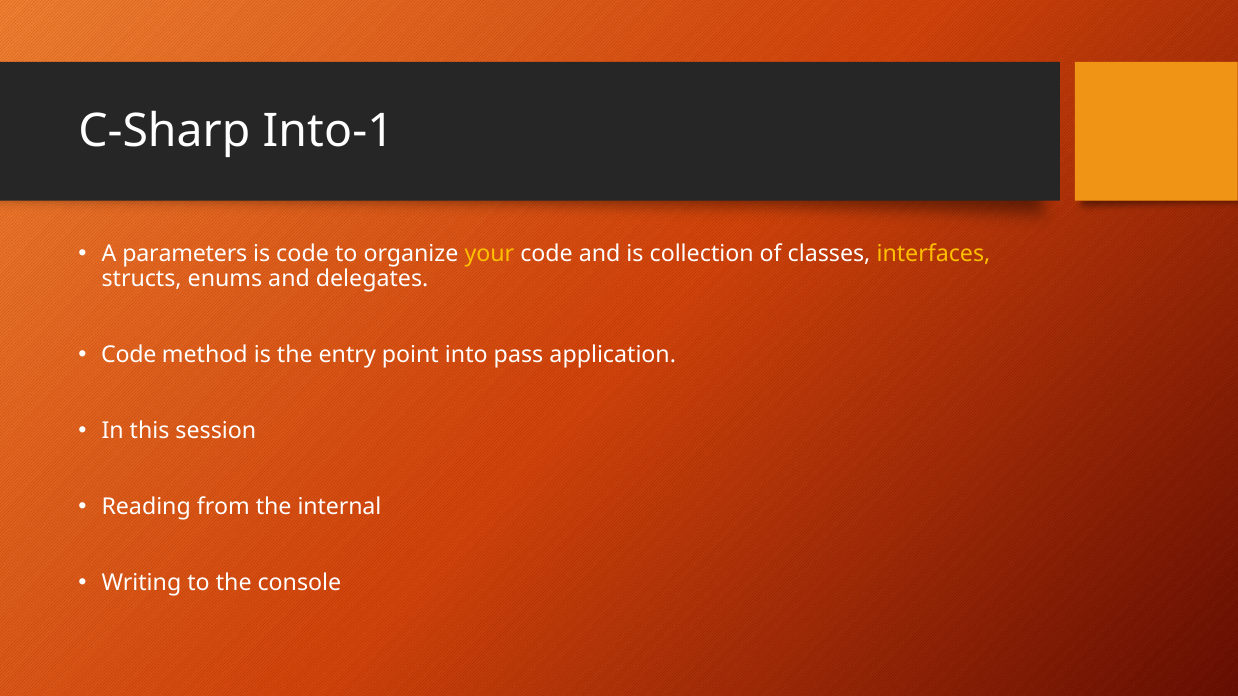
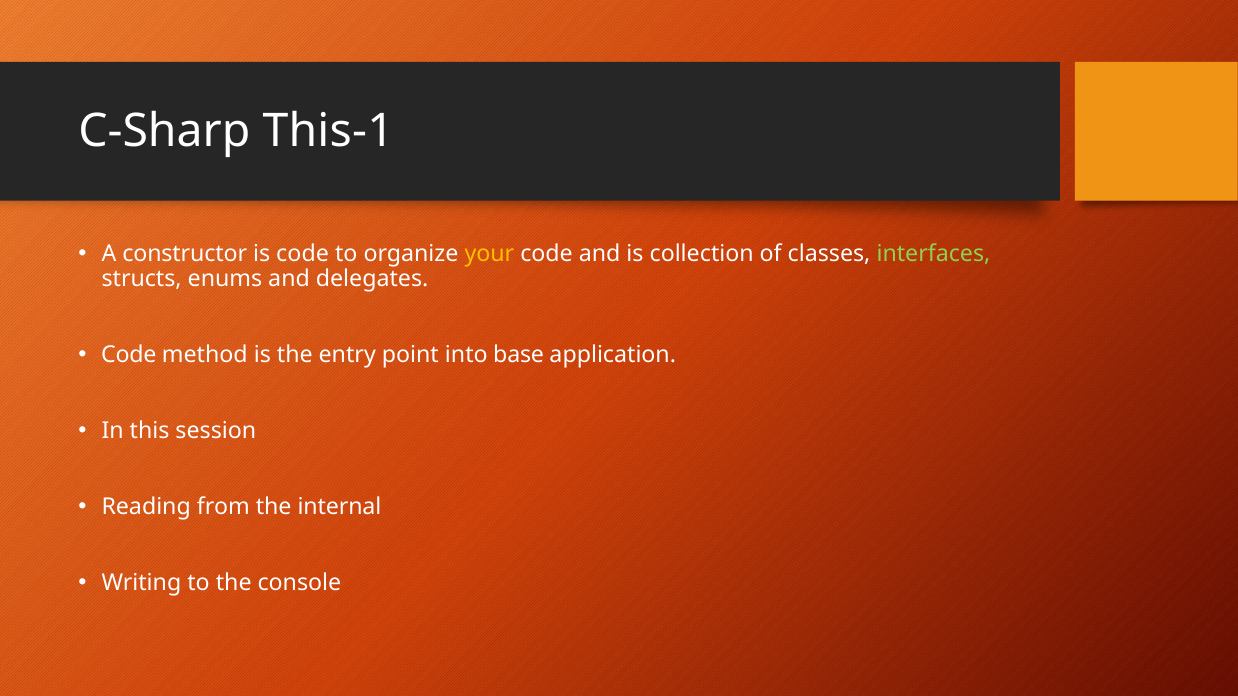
Into-1: Into-1 -> This-1 (328, 131)
parameters: parameters -> constructor (185, 254)
interfaces colour: yellow -> light green (933, 254)
pass: pass -> base (519, 355)
